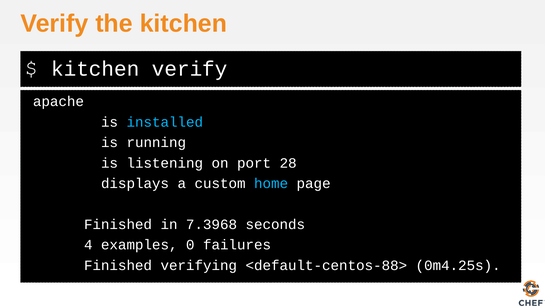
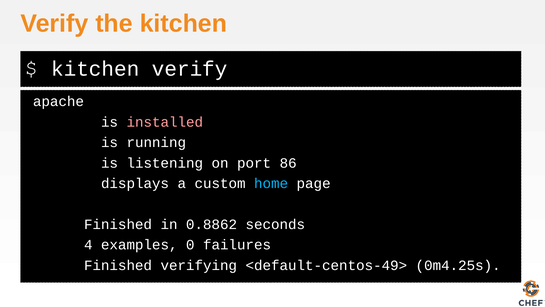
installed colour: light blue -> pink (165, 122)
28: 28 -> 86 (288, 163)
7.3968: 7.3968 -> 0.8862 (212, 224)
<default-centos-88>: <default-centos-88> -> <default-centos-49> (326, 265)
